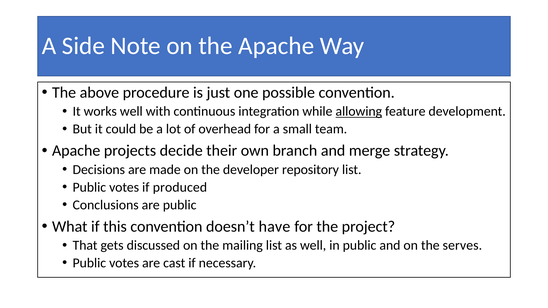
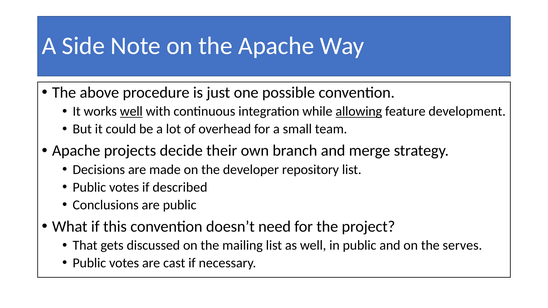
well underline: none -> present (131, 112)
produced: produced -> described (180, 187)
have: have -> need (275, 227)
